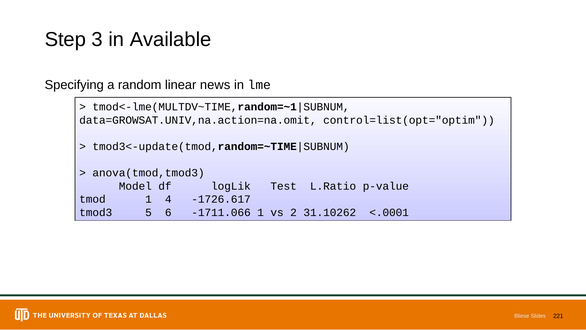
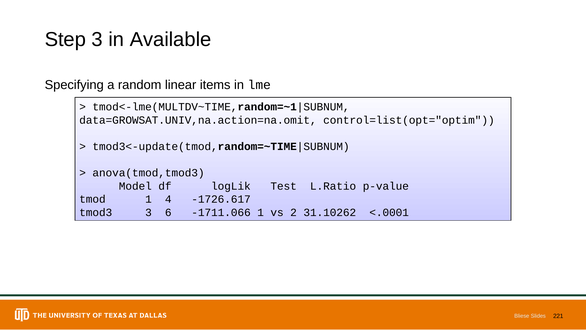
news: news -> items (215, 85)
tmod3 5: 5 -> 3 (149, 212)
